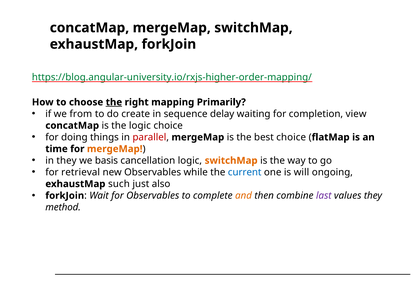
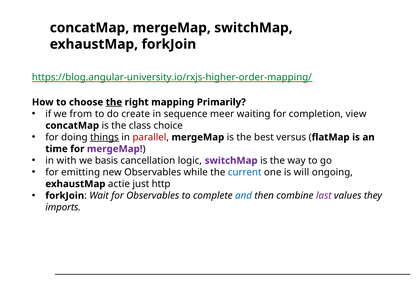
delay: delay -> meer (222, 114)
the logic: logic -> class (140, 126)
things underline: none -> present (104, 137)
best choice: choice -> versus (291, 137)
mergeMap colour: orange -> purple (115, 149)
in they: they -> with (67, 161)
switchMap colour: orange -> purple (231, 161)
retrieval: retrieval -> emitting (81, 172)
such: such -> actie (119, 184)
also: also -> http (161, 184)
and colour: orange -> blue (244, 196)
method: method -> imports (63, 207)
